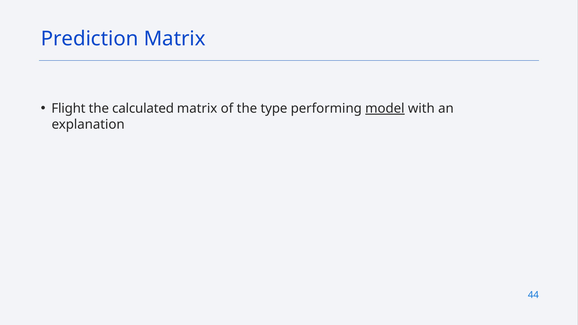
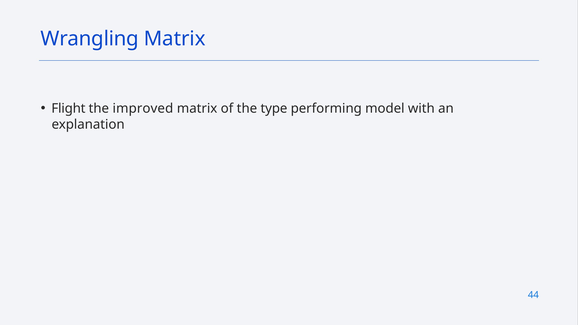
Prediction: Prediction -> Wrangling (90, 39)
calculated: calculated -> improved (143, 109)
model underline: present -> none (385, 109)
